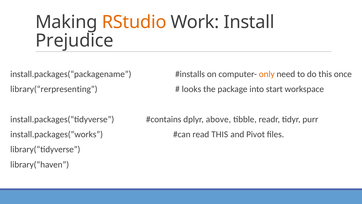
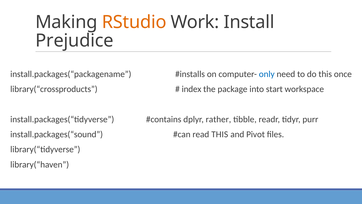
only colour: orange -> blue (267, 74)
library(“rerpresenting: library(“rerpresenting -> library(“crossproducts (54, 89)
looks: looks -> index (192, 89)
above: above -> rather (218, 119)
install.packages(“works: install.packages(“works -> install.packages(“sound (57, 134)
